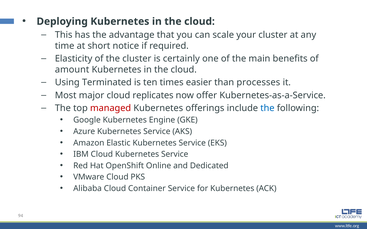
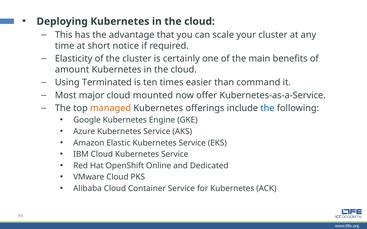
processes: processes -> command (258, 83)
replicates: replicates -> mounted (153, 95)
managed colour: red -> orange (111, 108)
